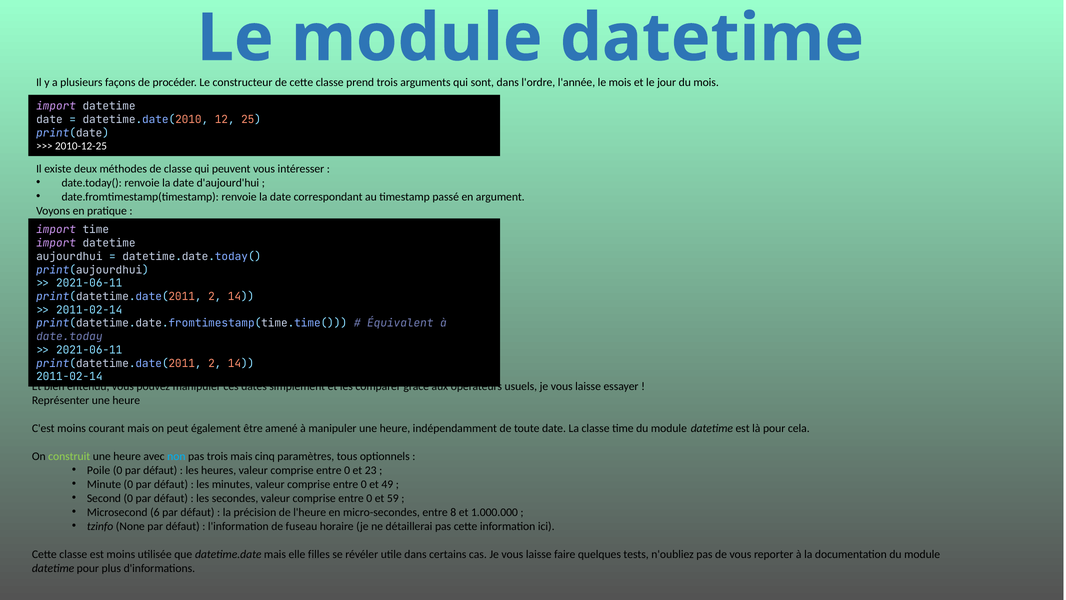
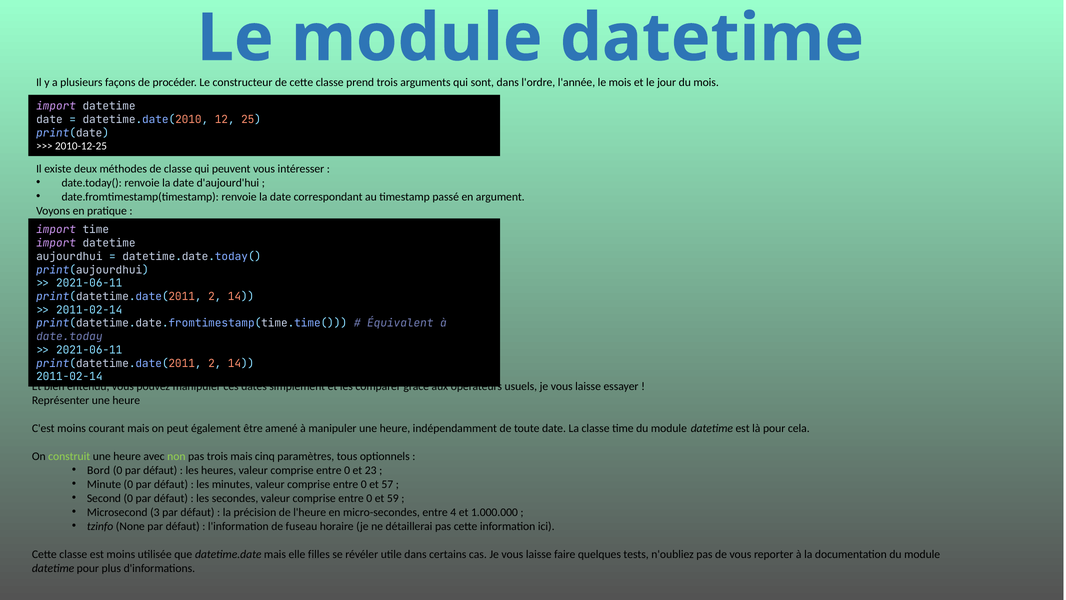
non colour: light blue -> light green (176, 456)
Poile: Poile -> Bord (99, 470)
49: 49 -> 57 (387, 484)
6: 6 -> 3 (155, 512)
8: 8 -> 4 (453, 512)
